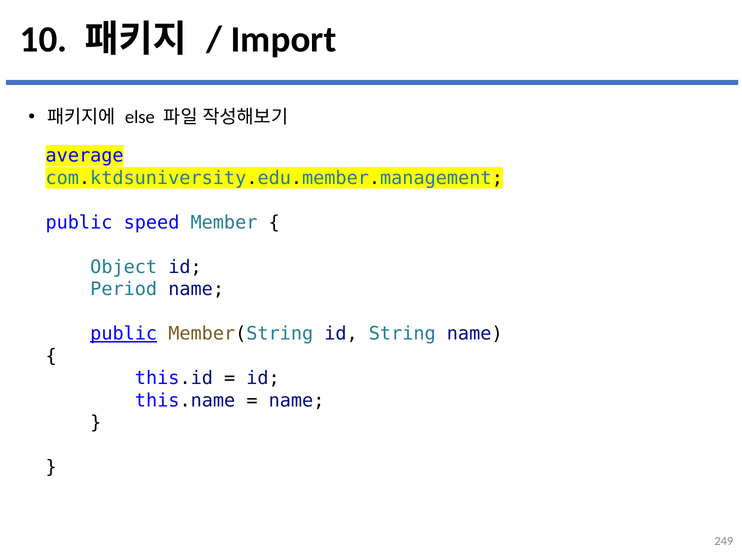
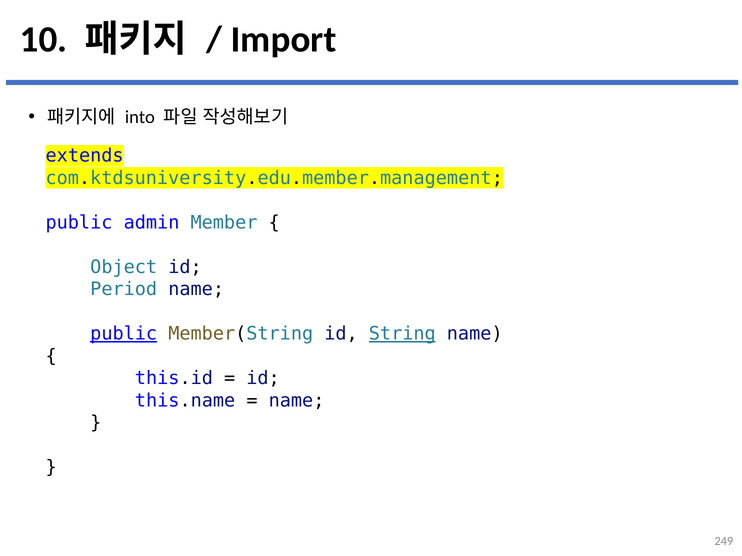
else: else -> into (140, 117)
average: average -> extends (85, 156)
speed: speed -> admin (152, 223)
String underline: none -> present (402, 334)
